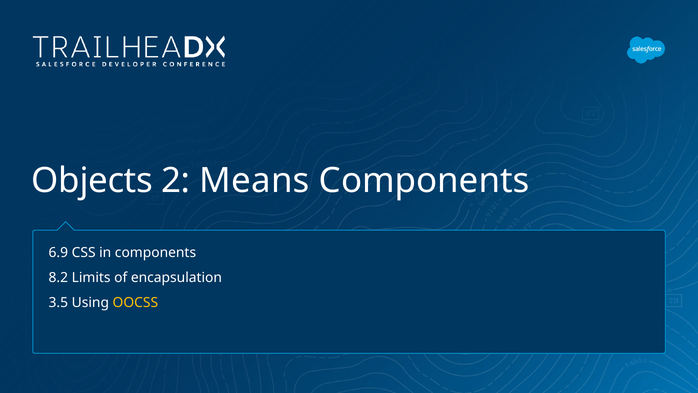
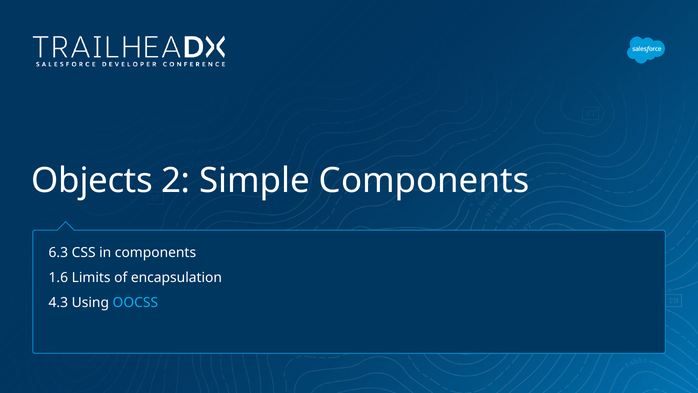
Means: Means -> Simple (255, 181)
6.9: 6.9 -> 6.3 (58, 252)
8.2: 8.2 -> 1.6 (58, 277)
3.5: 3.5 -> 4.3 (58, 303)
OOCSS colour: yellow -> light blue (135, 303)
